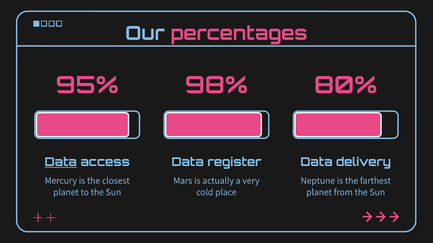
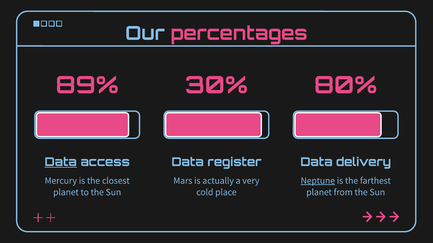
95%: 95% -> 89% (87, 86)
98%: 98% -> 30% (216, 86)
Neptune underline: none -> present (318, 181)
